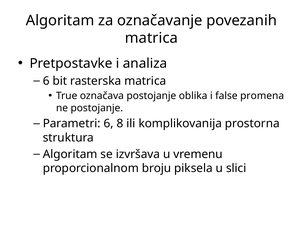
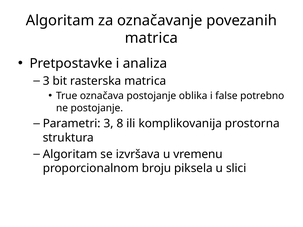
6: 6 -> 3 (46, 81)
promena: promena -> potrebno (262, 96)
Parametri 6: 6 -> 3 (109, 124)
